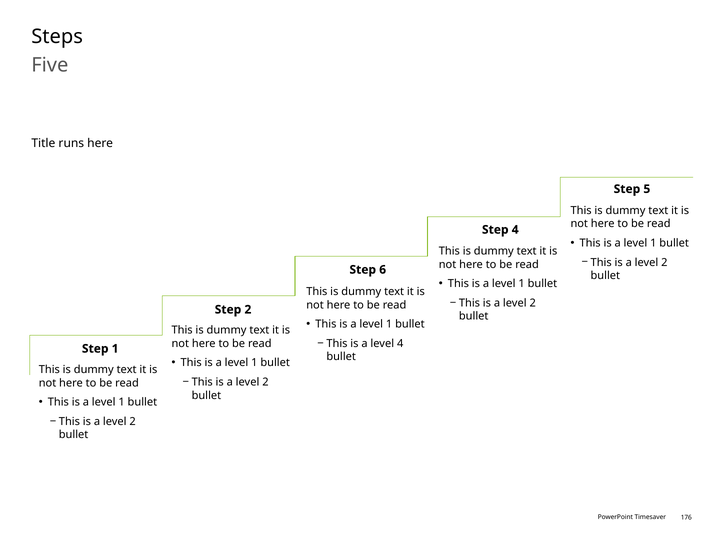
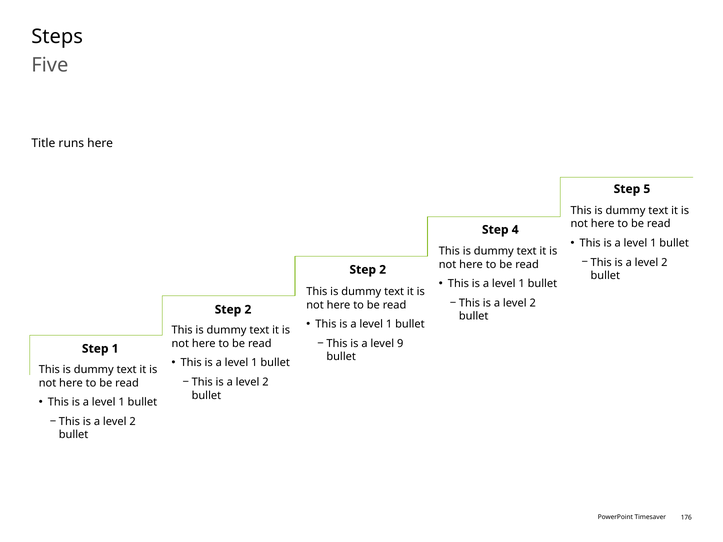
6: 6 -> 2 (383, 270)
level 4: 4 -> 9 (400, 344)
